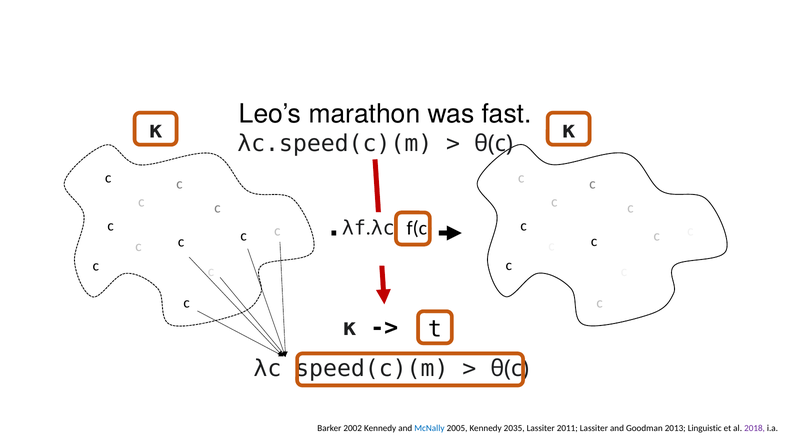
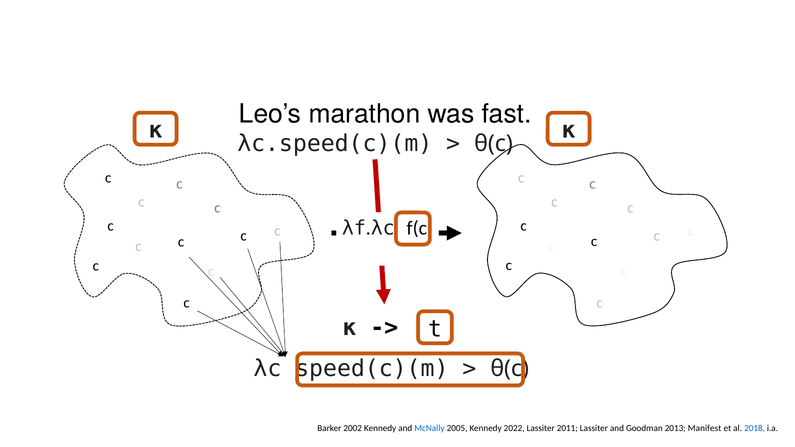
2035: 2035 -> 2022 (514, 428)
Linguistic: Linguistic -> Manifest (705, 428)
2018 colour: purple -> blue (755, 428)
